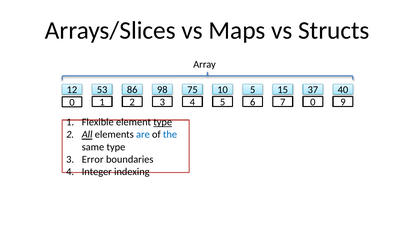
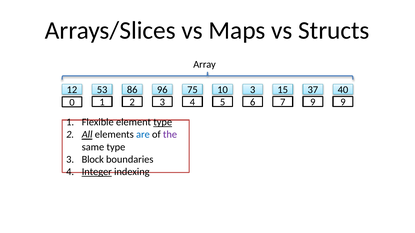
98: 98 -> 96 (162, 90)
10 5: 5 -> 3 (253, 90)
7 0: 0 -> 9 (313, 102)
the colour: blue -> purple (170, 135)
Error: Error -> Block (93, 160)
Integer underline: none -> present (97, 172)
